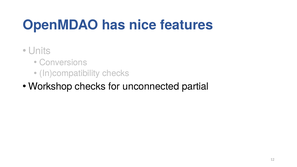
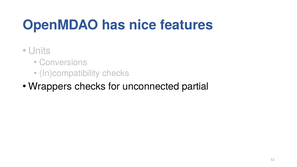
Workshop: Workshop -> Wrappers (50, 86)
